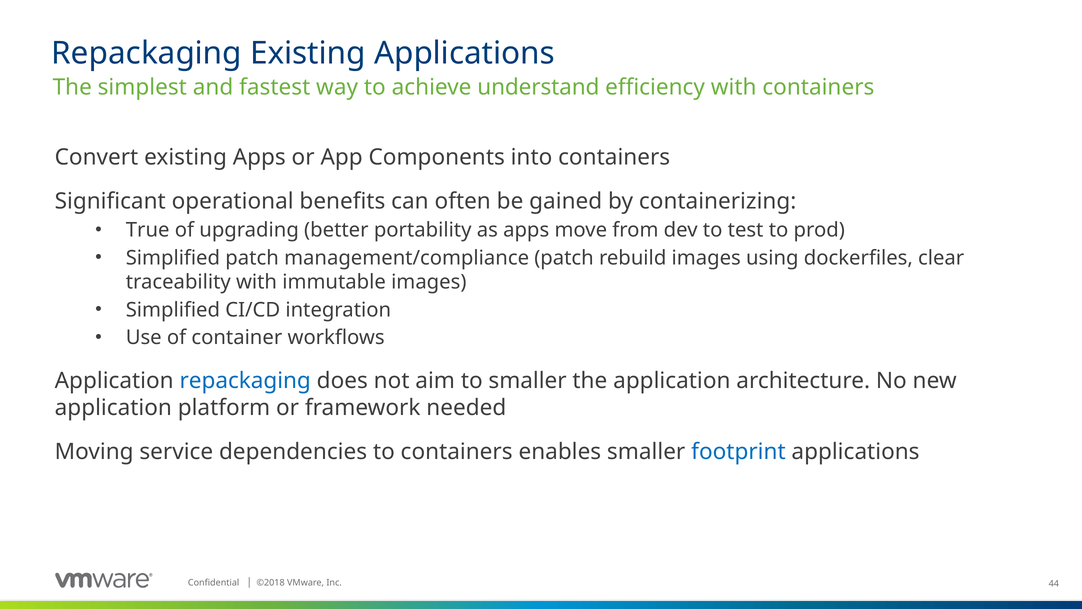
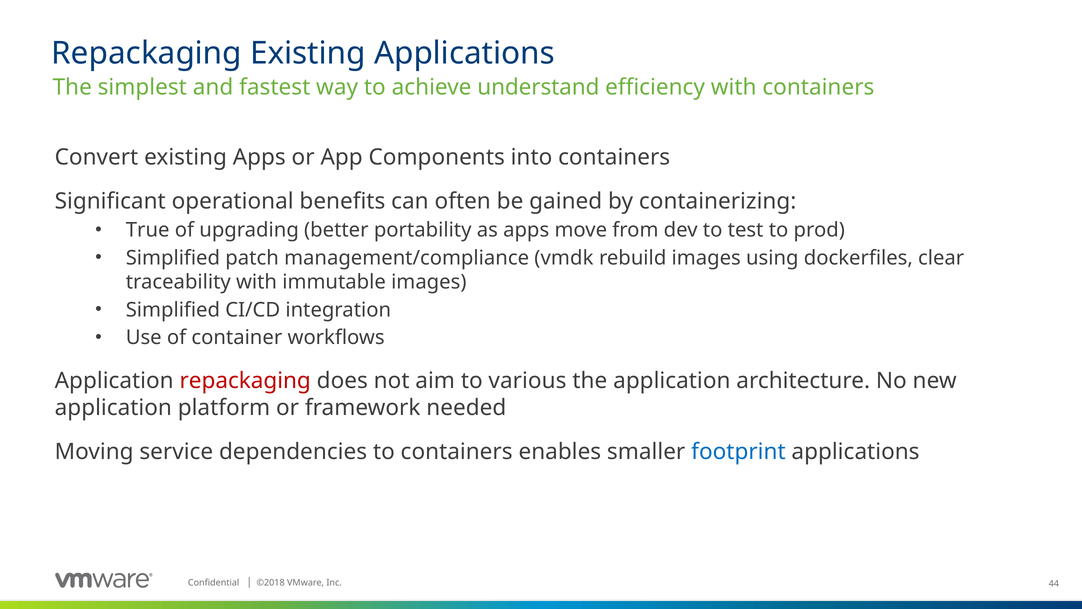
management/compliance patch: patch -> vmdk (564, 258)
repackaging colour: blue -> red (245, 380)
to smaller: smaller -> various (528, 380)
